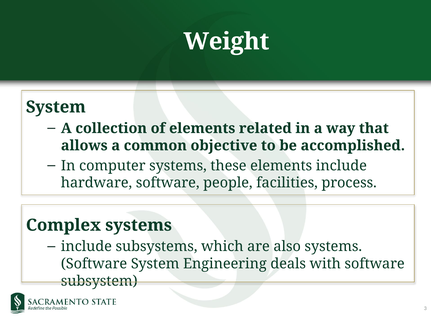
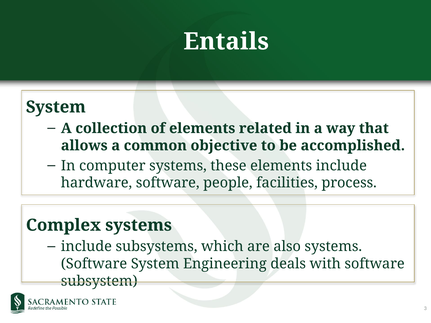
Weight: Weight -> Entails (226, 42)
